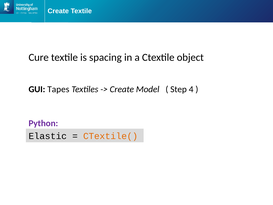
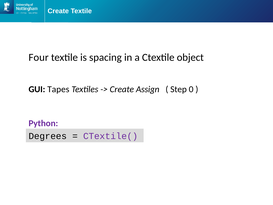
Cure: Cure -> Four (39, 57)
Model: Model -> Assign (148, 89)
4: 4 -> 0 (191, 89)
Elastic: Elastic -> Degrees (48, 136)
CTextile( colour: orange -> purple (110, 136)
